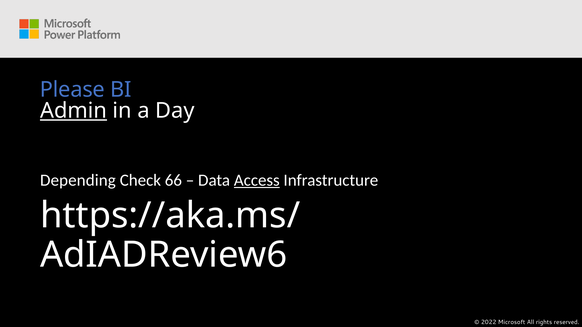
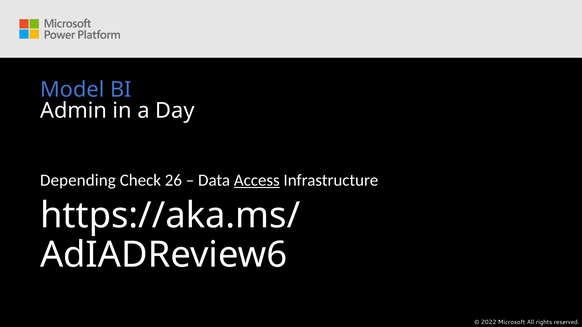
Please: Please -> Model (72, 90)
Admin underline: present -> none (74, 111)
66: 66 -> 26 (173, 181)
